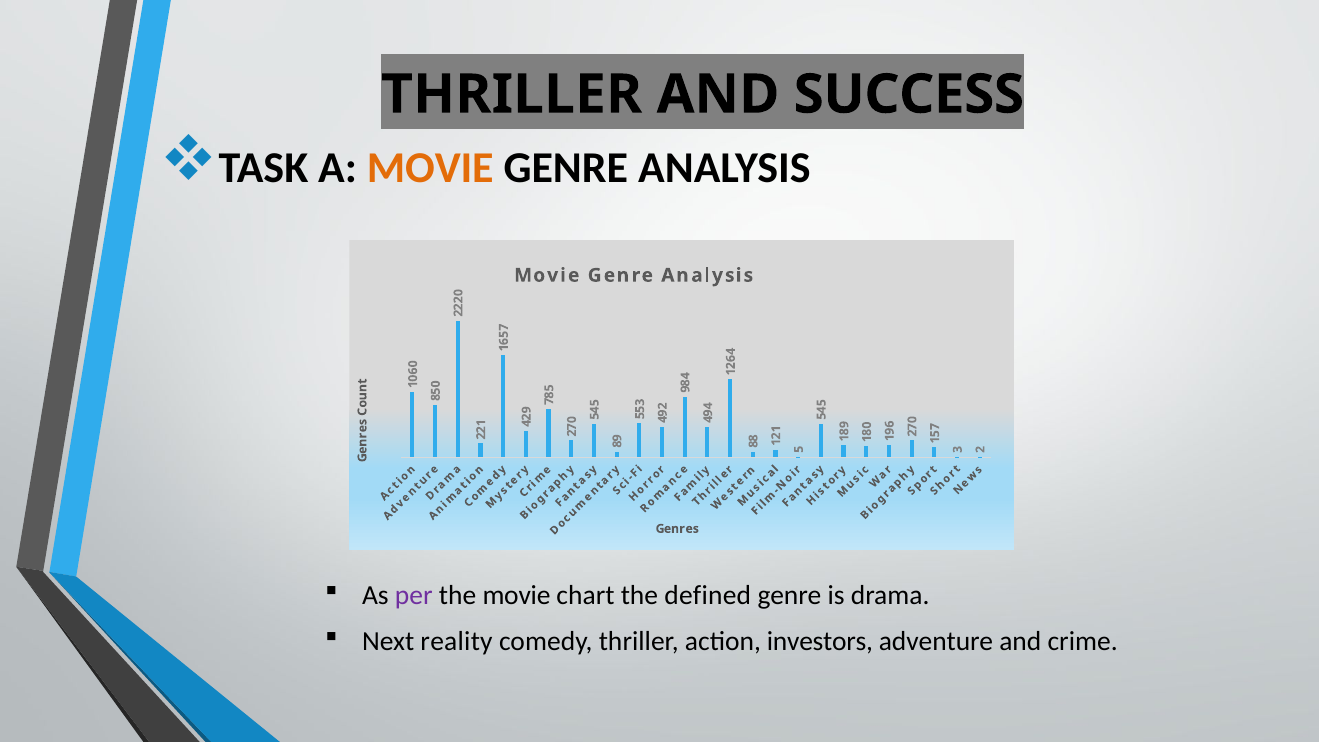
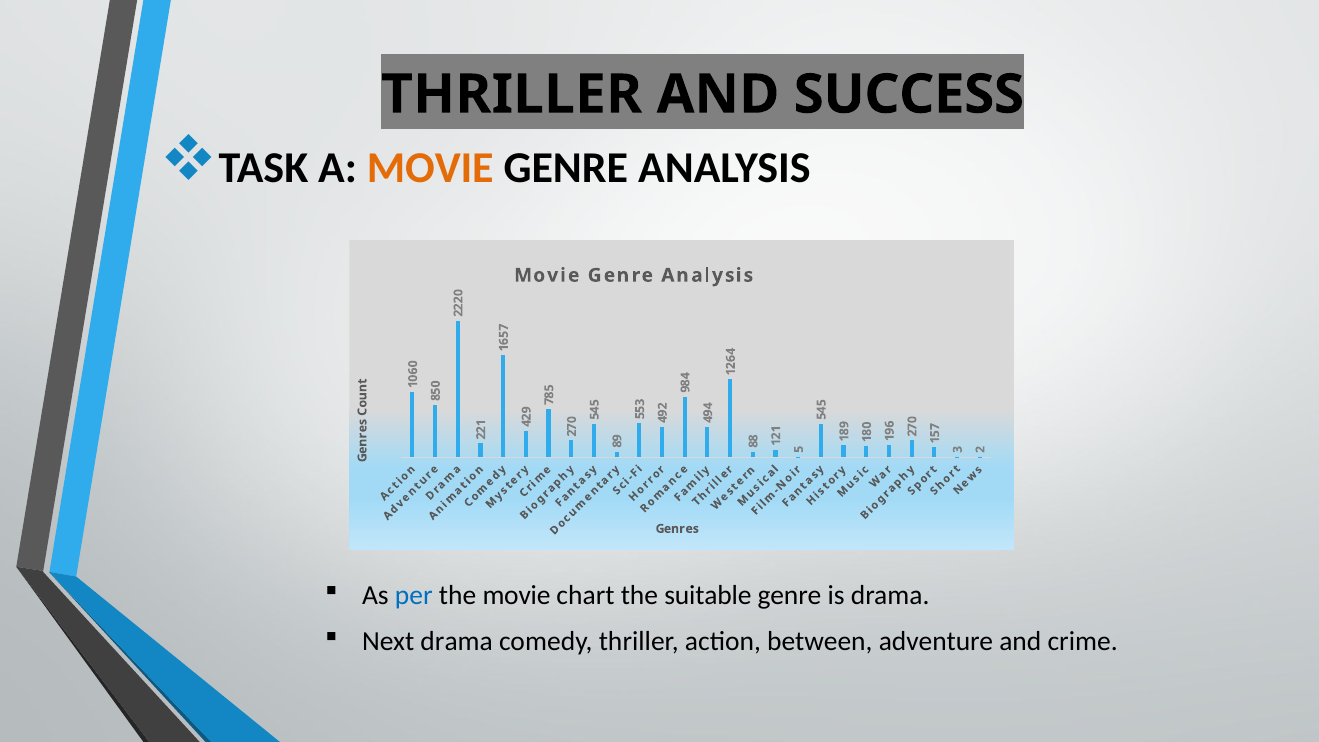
per colour: purple -> blue (414, 596)
defined: defined -> suitable (708, 596)
Next reality: reality -> drama (457, 642)
investors: investors -> between (820, 642)
